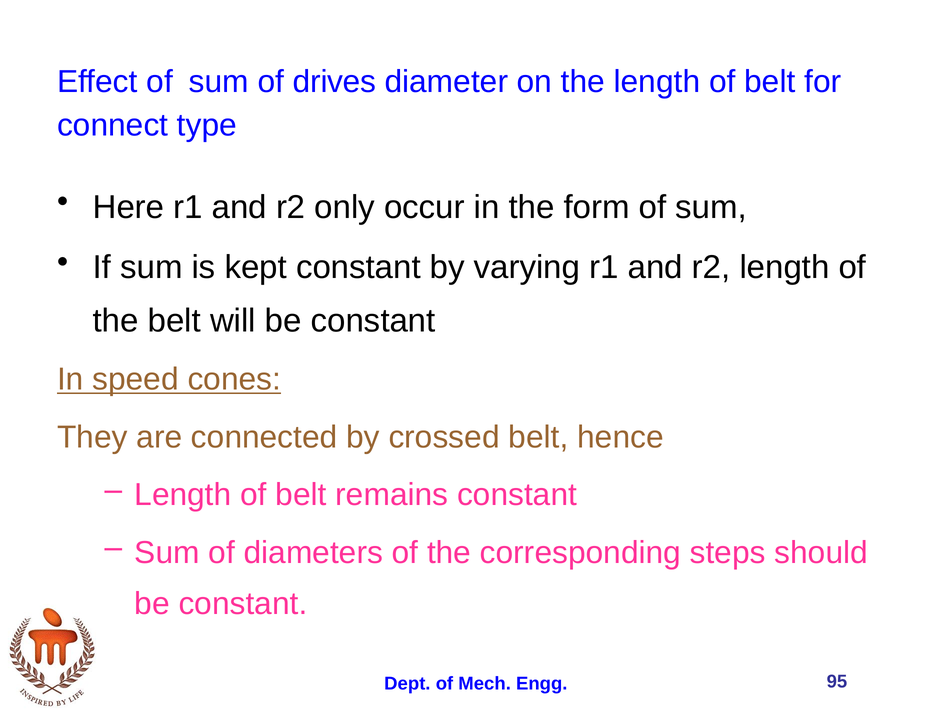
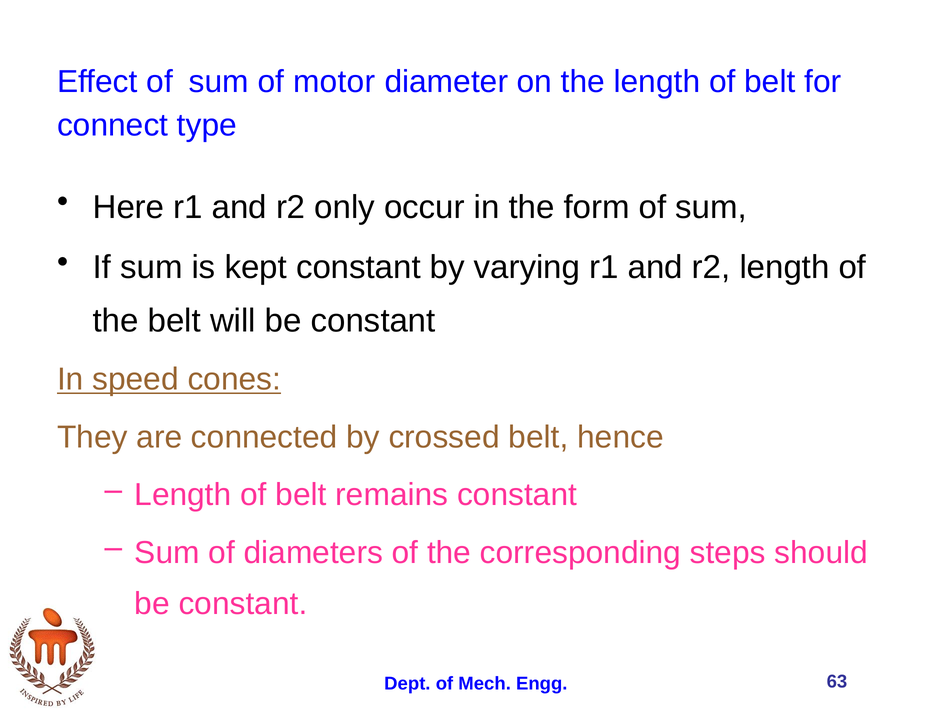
drives: drives -> motor (334, 82)
95: 95 -> 63 (837, 682)
